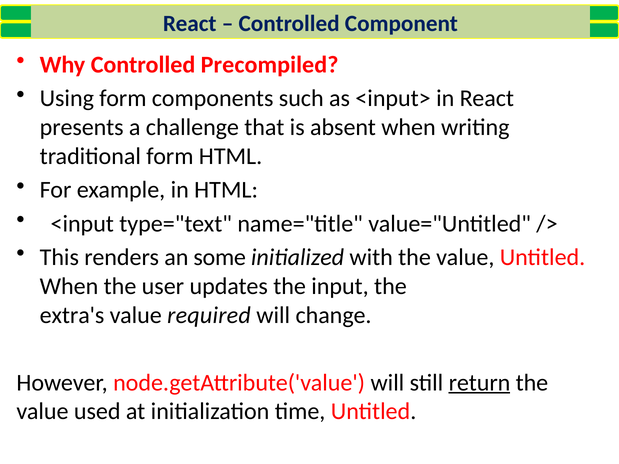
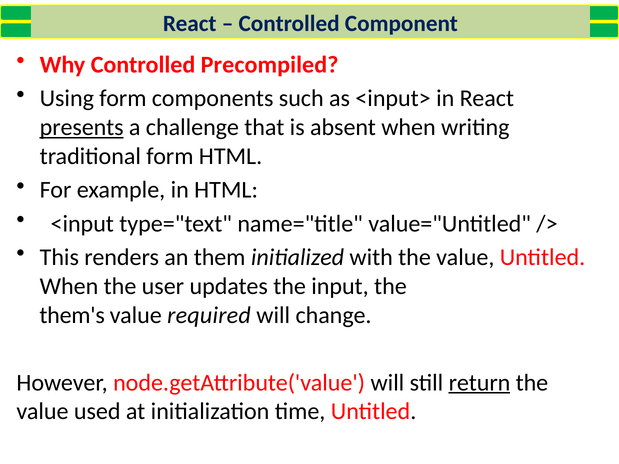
presents underline: none -> present (82, 127)
some: some -> them (220, 258)
extra's: extra's -> them's (72, 315)
